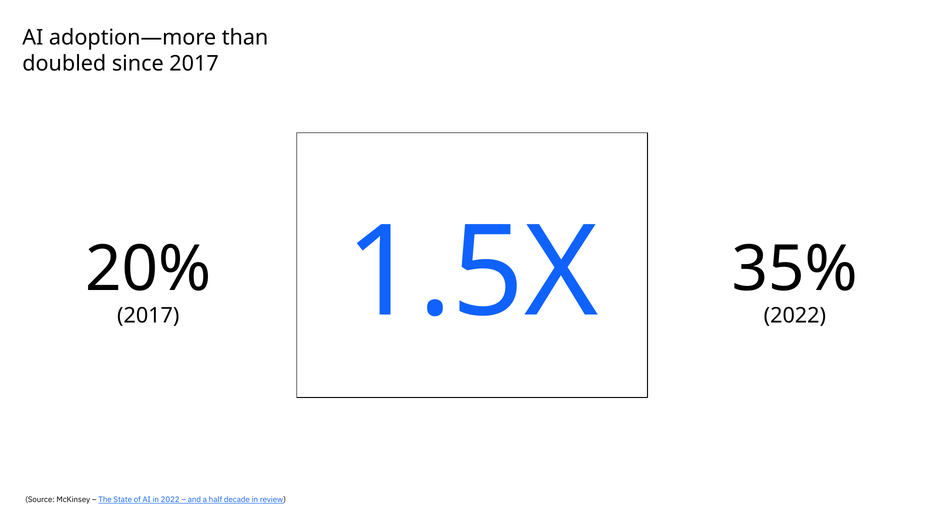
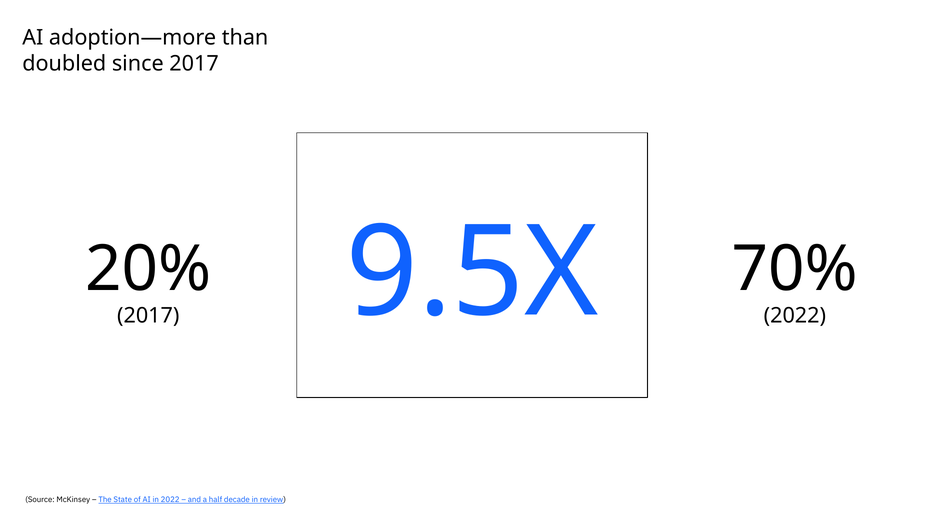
1.5X: 1.5X -> 9.5X (472, 273)
35%: 35% -> 70% (795, 269)
